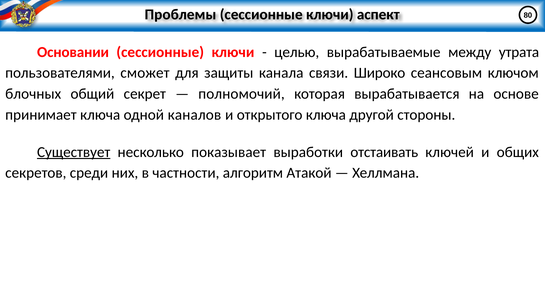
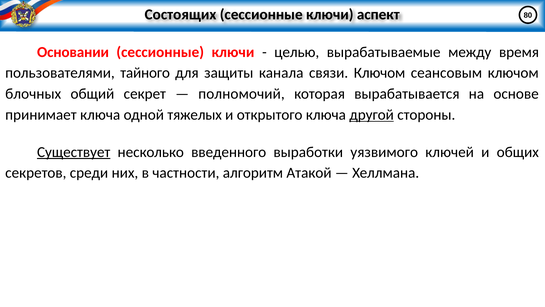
Проблемы: Проблемы -> Состоящих (180, 14)
утрата: утрата -> время (519, 52)
сможет: сможет -> тайного (145, 73)
связи Широко: Широко -> Ключом (380, 73)
каналов: каналов -> тяжелых (195, 115)
другой underline: none -> present (372, 115)
показывает: показывает -> введенного (229, 152)
отстаивать: отстаивать -> уязвимого (384, 152)
